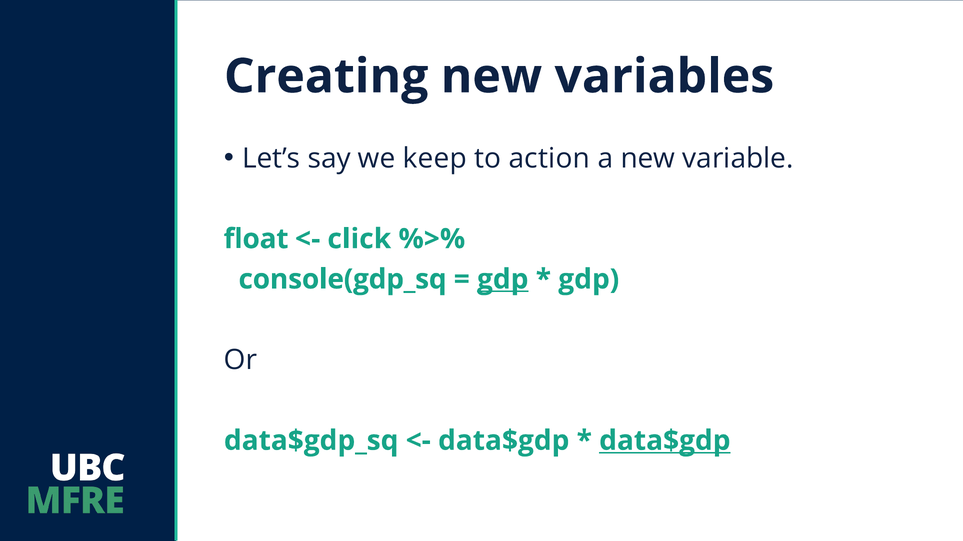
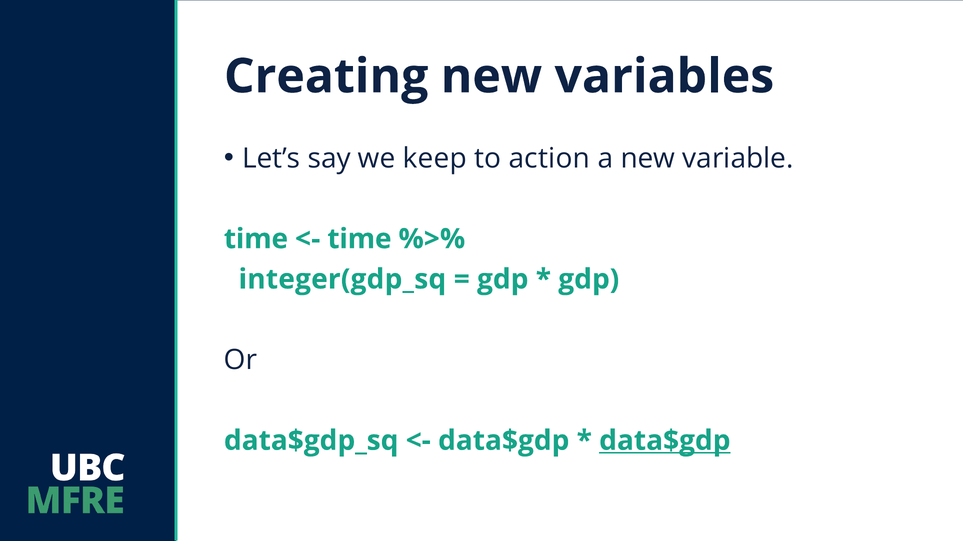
float: float -> time (256, 239)
click: click -> time (359, 239)
console(gdp_sq: console(gdp_sq -> integer(gdp_sq (342, 280)
gdp underline: present -> none (503, 280)
